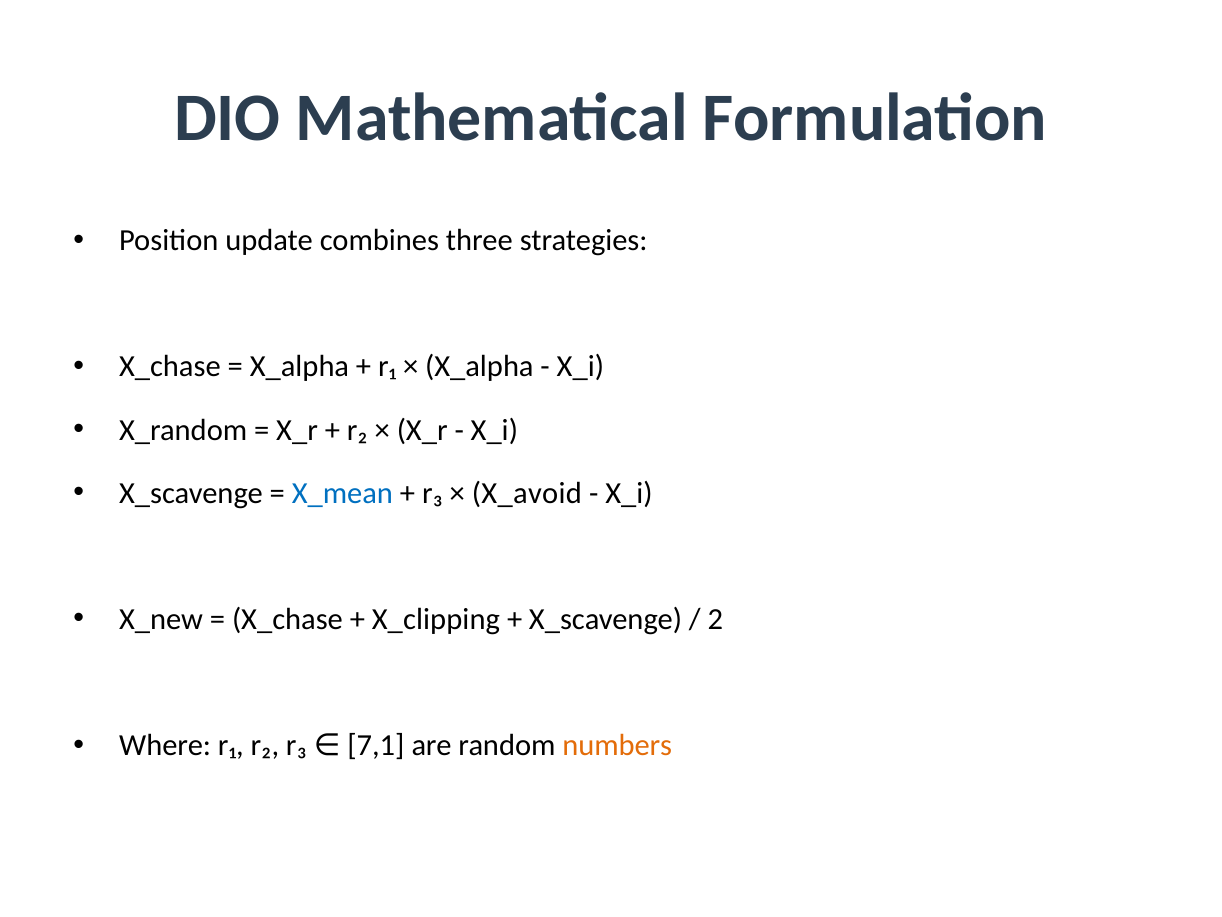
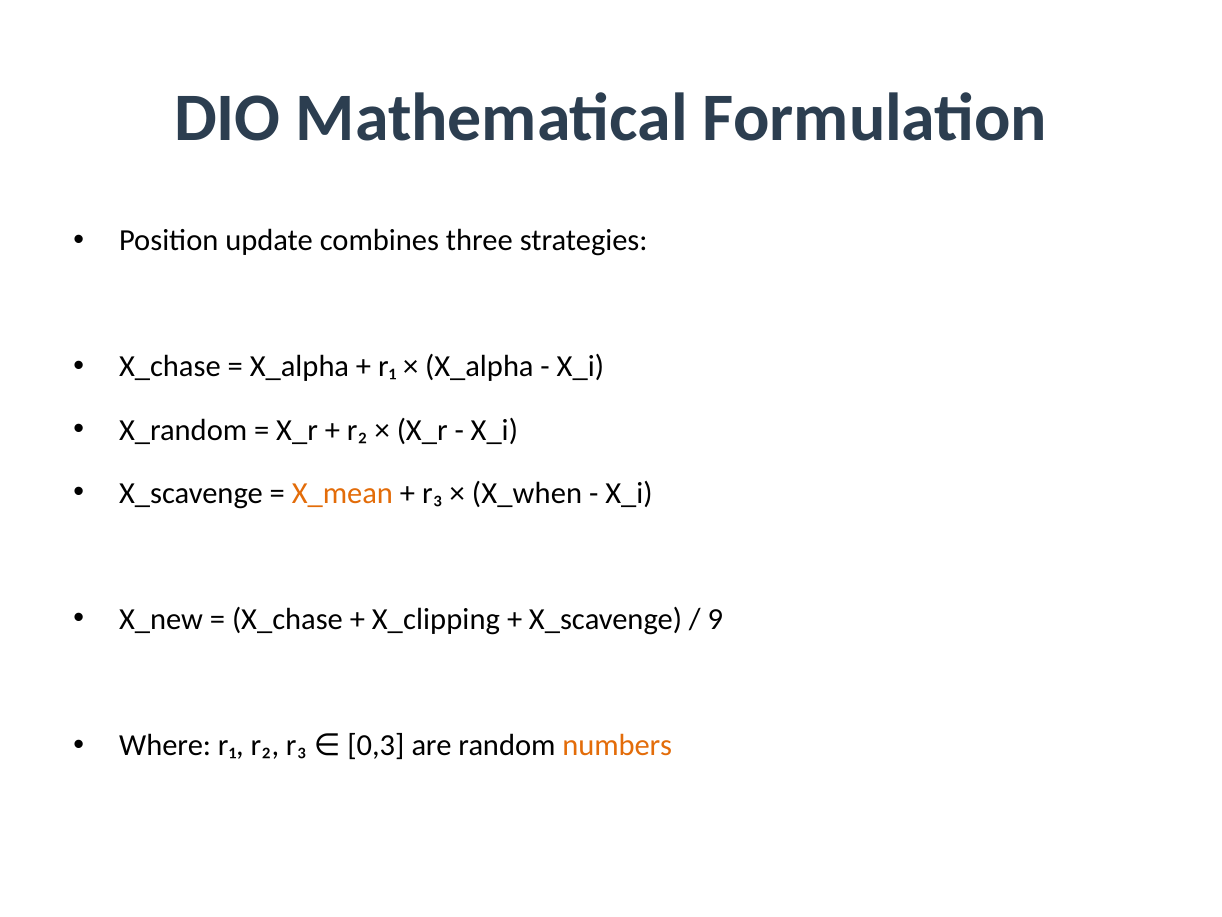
X_mean colour: blue -> orange (342, 493)
X_avoid: X_avoid -> X_when (527, 493)
2: 2 -> 9 (715, 619)
7,1: 7,1 -> 0,3 (376, 745)
